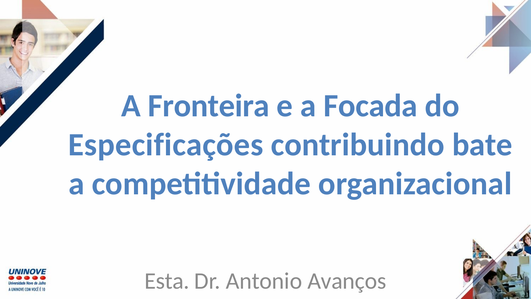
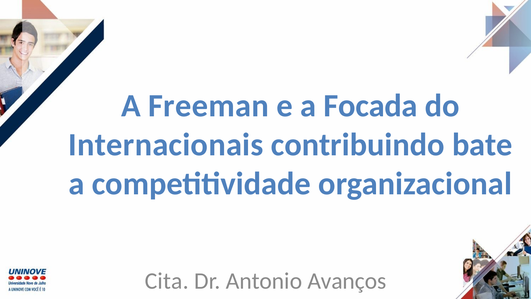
Fronteira: Fronteira -> Freeman (208, 106)
Especificações: Especificações -> Internacionais (166, 145)
Esta: Esta -> Cita (167, 281)
